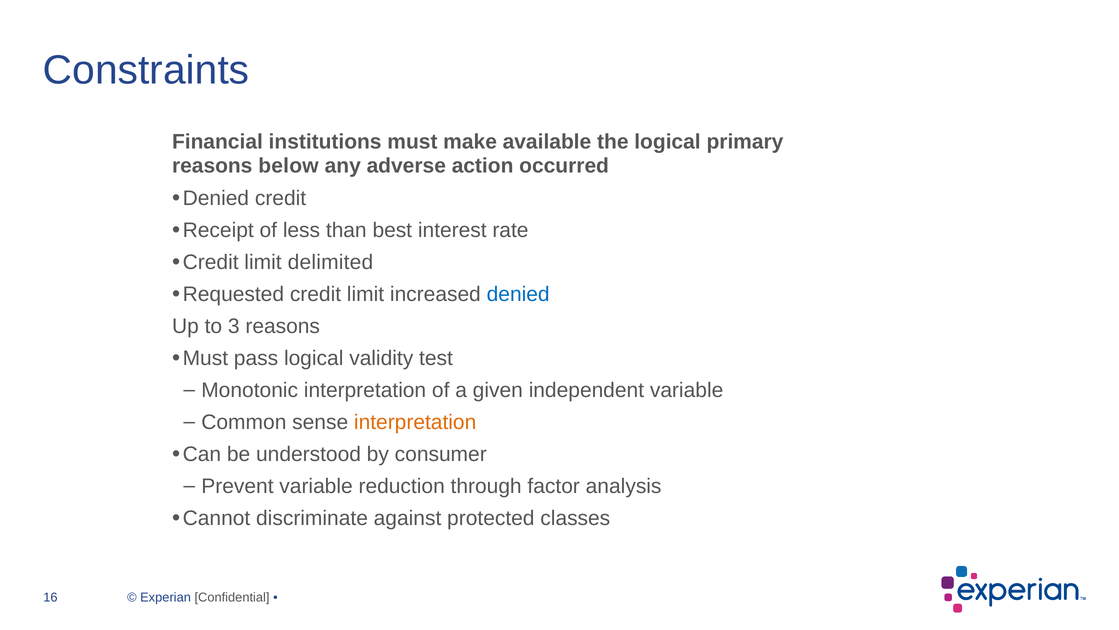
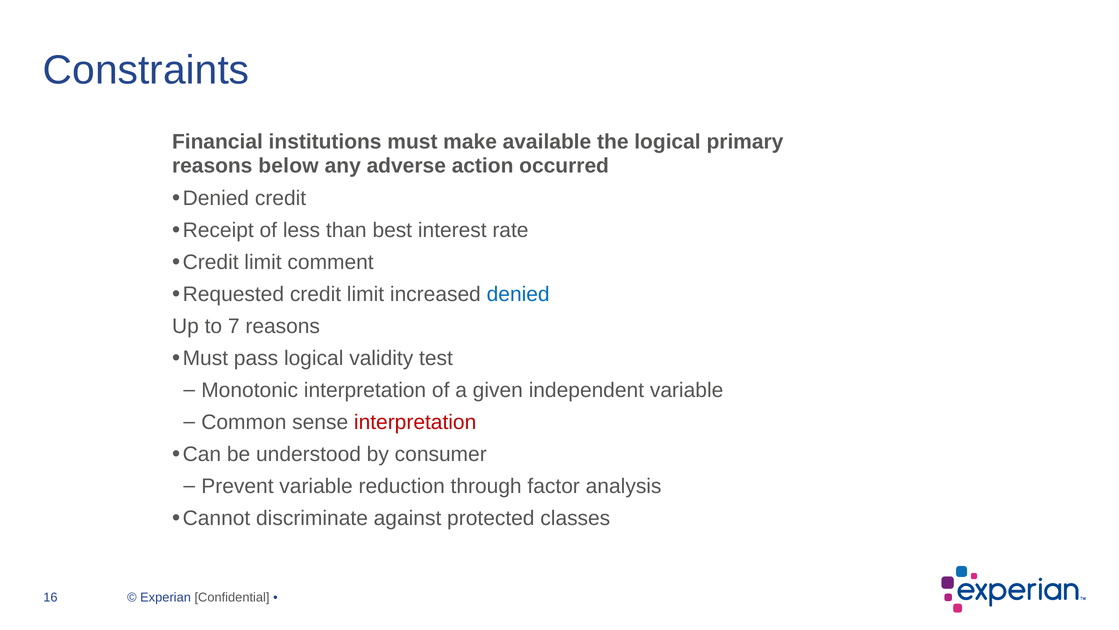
delimited: delimited -> comment (331, 262)
3: 3 -> 7 (234, 326)
interpretation colour: orange -> red (415, 422)
